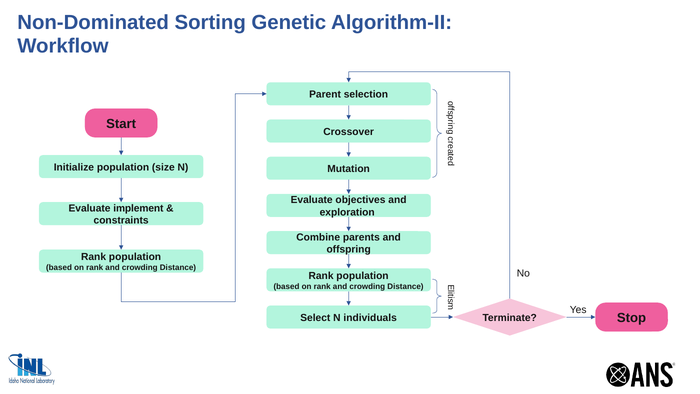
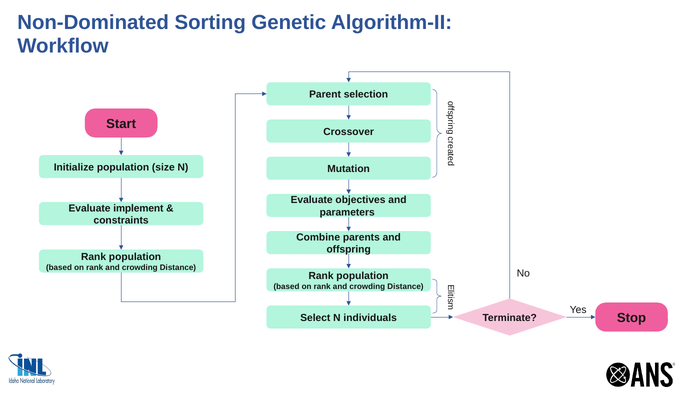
exploration: exploration -> parameters (347, 212)
